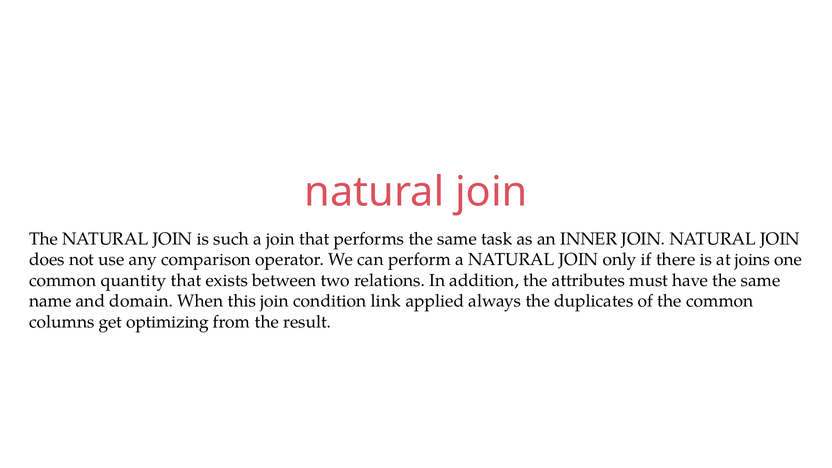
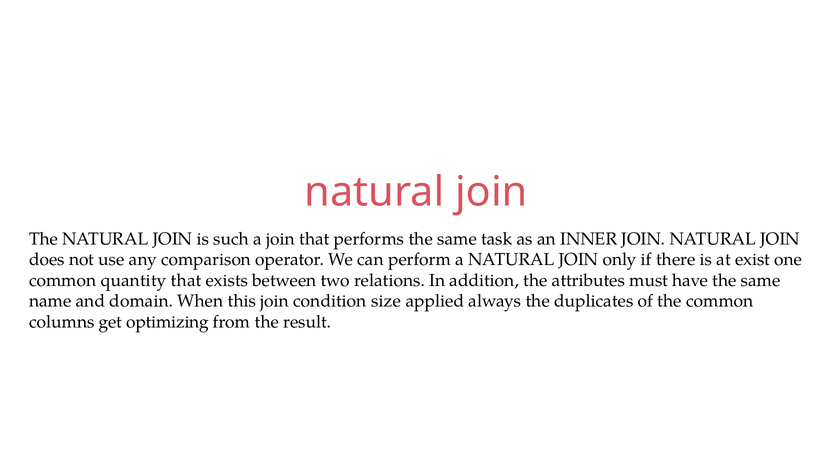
joins: joins -> exist (753, 260)
link: link -> size (386, 301)
